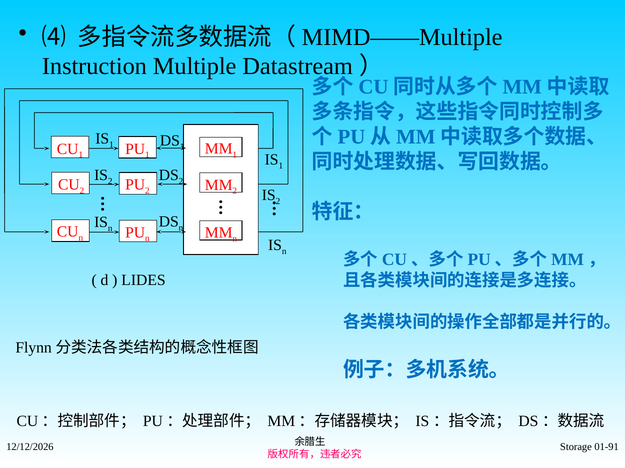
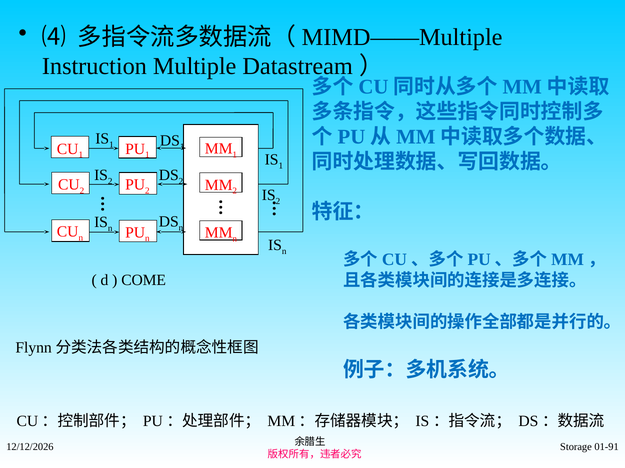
LIDES: LIDES -> COME (144, 281)
